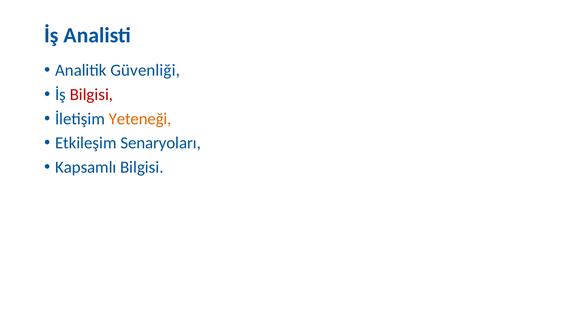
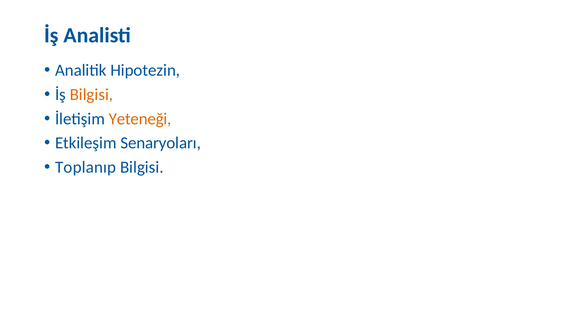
Güvenliği: Güvenliği -> Hipotezin (145, 70)
Bilgisi colour: red -> orange (91, 95)
Kapsamlı: Kapsamlı -> Toplanıp (86, 167)
